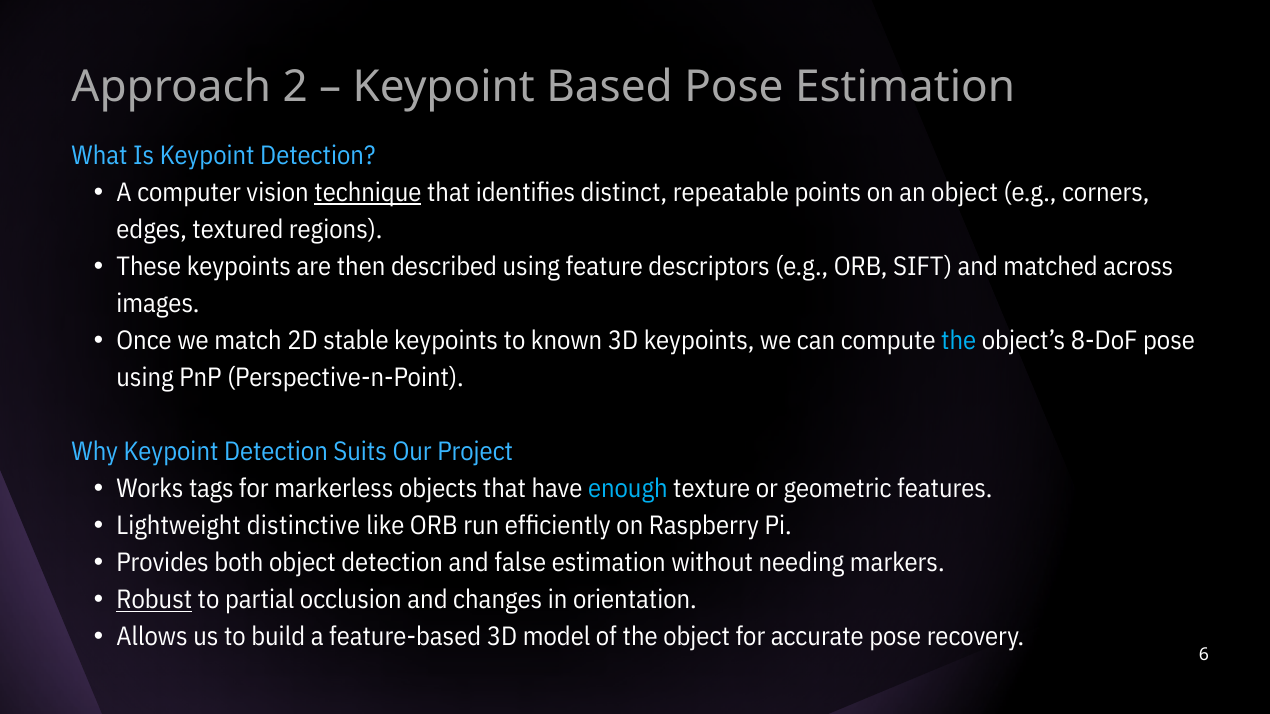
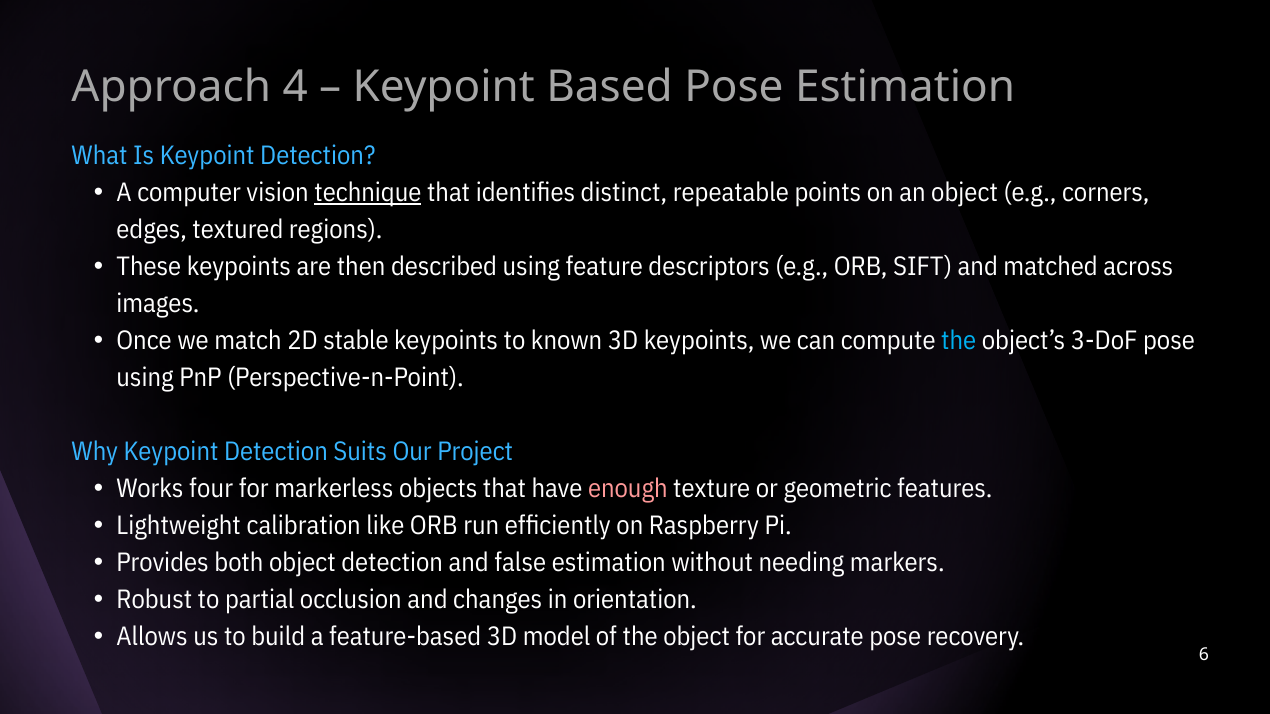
2: 2 -> 4 (295, 87)
8-DoF: 8-DoF -> 3-DoF (1104, 341)
tags: tags -> four (211, 489)
enough colour: light blue -> pink (628, 489)
distinctive: distinctive -> calibration (304, 526)
Robust underline: present -> none (154, 600)
